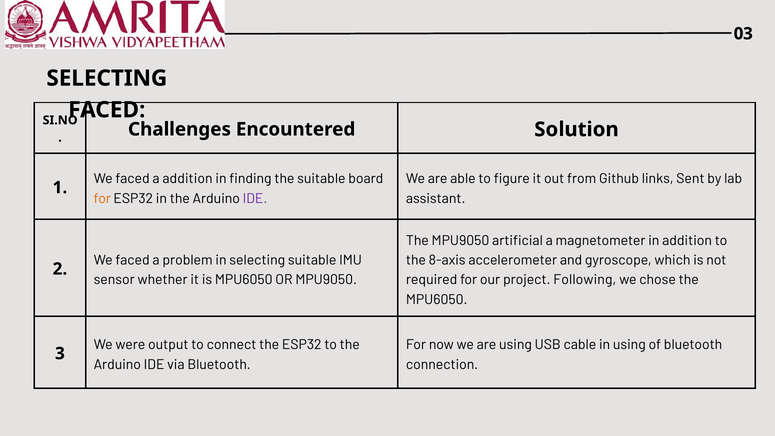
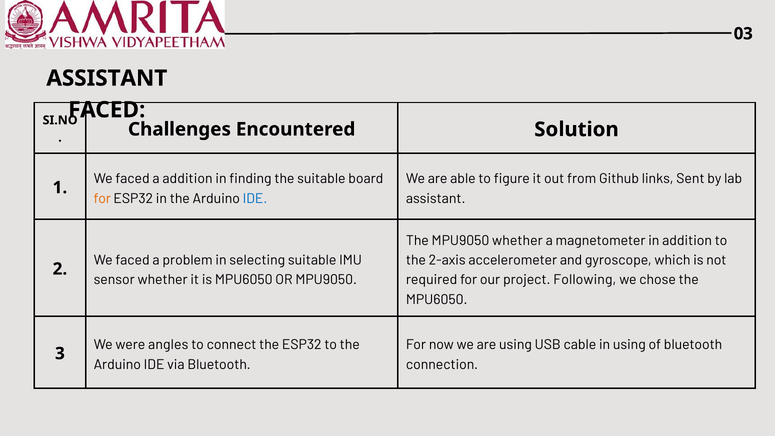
SELECTING: SELECTING -> ASSISTANT (107, 78)
IDE colour: purple -> blue (255, 198)
MPU9050 artificial: artificial -> whether (517, 241)
8-axis: 8-axis -> 2-axis (447, 260)
output: output -> angles (168, 345)
